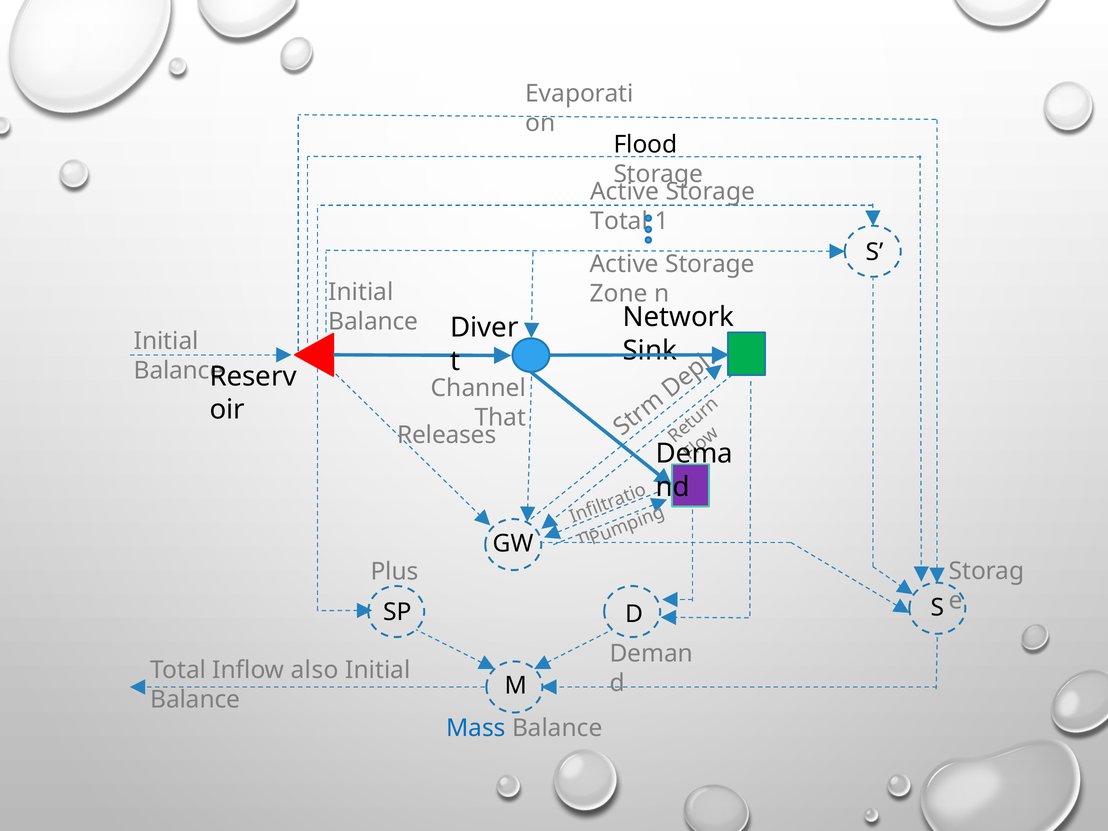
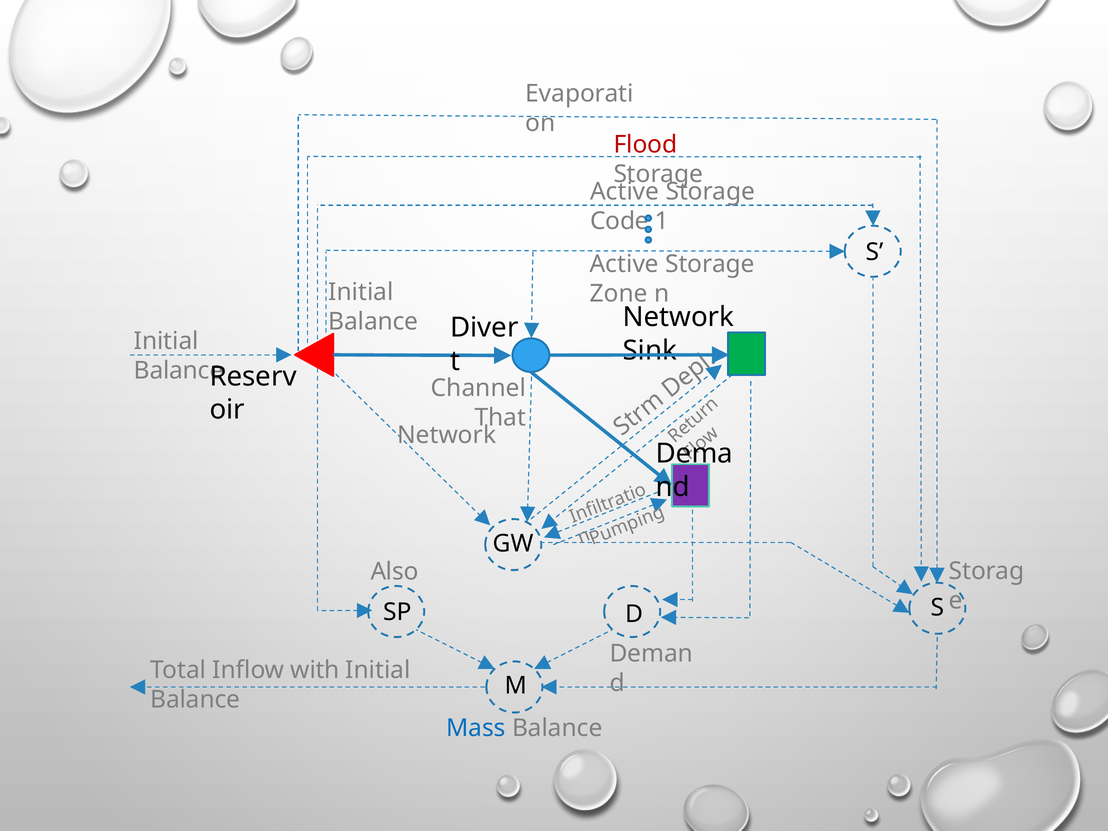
Flood colour: black -> red (645, 144)
Total: Total -> Code (619, 221)
Releases: Releases -> Network (447, 435)
Plus: Plus -> Also (395, 572)
also: also -> with (315, 670)
